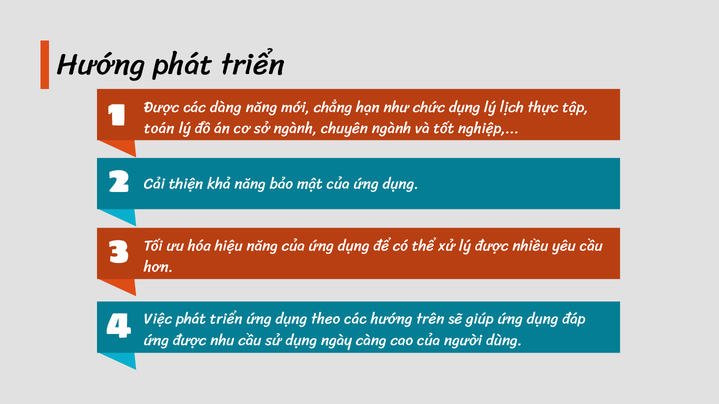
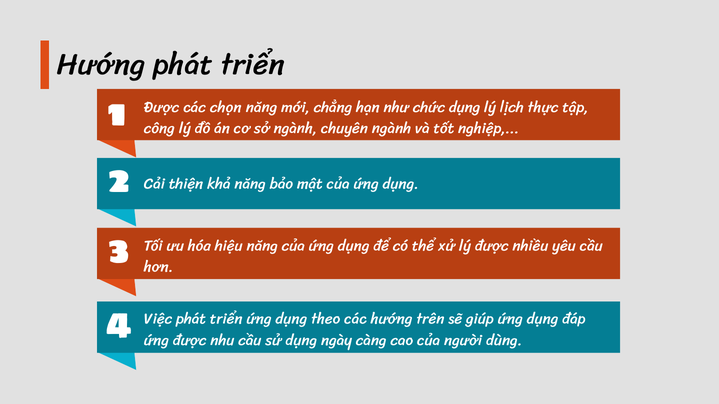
dàng: dàng -> chọn (226, 107)
toán: toán -> công (159, 128)
